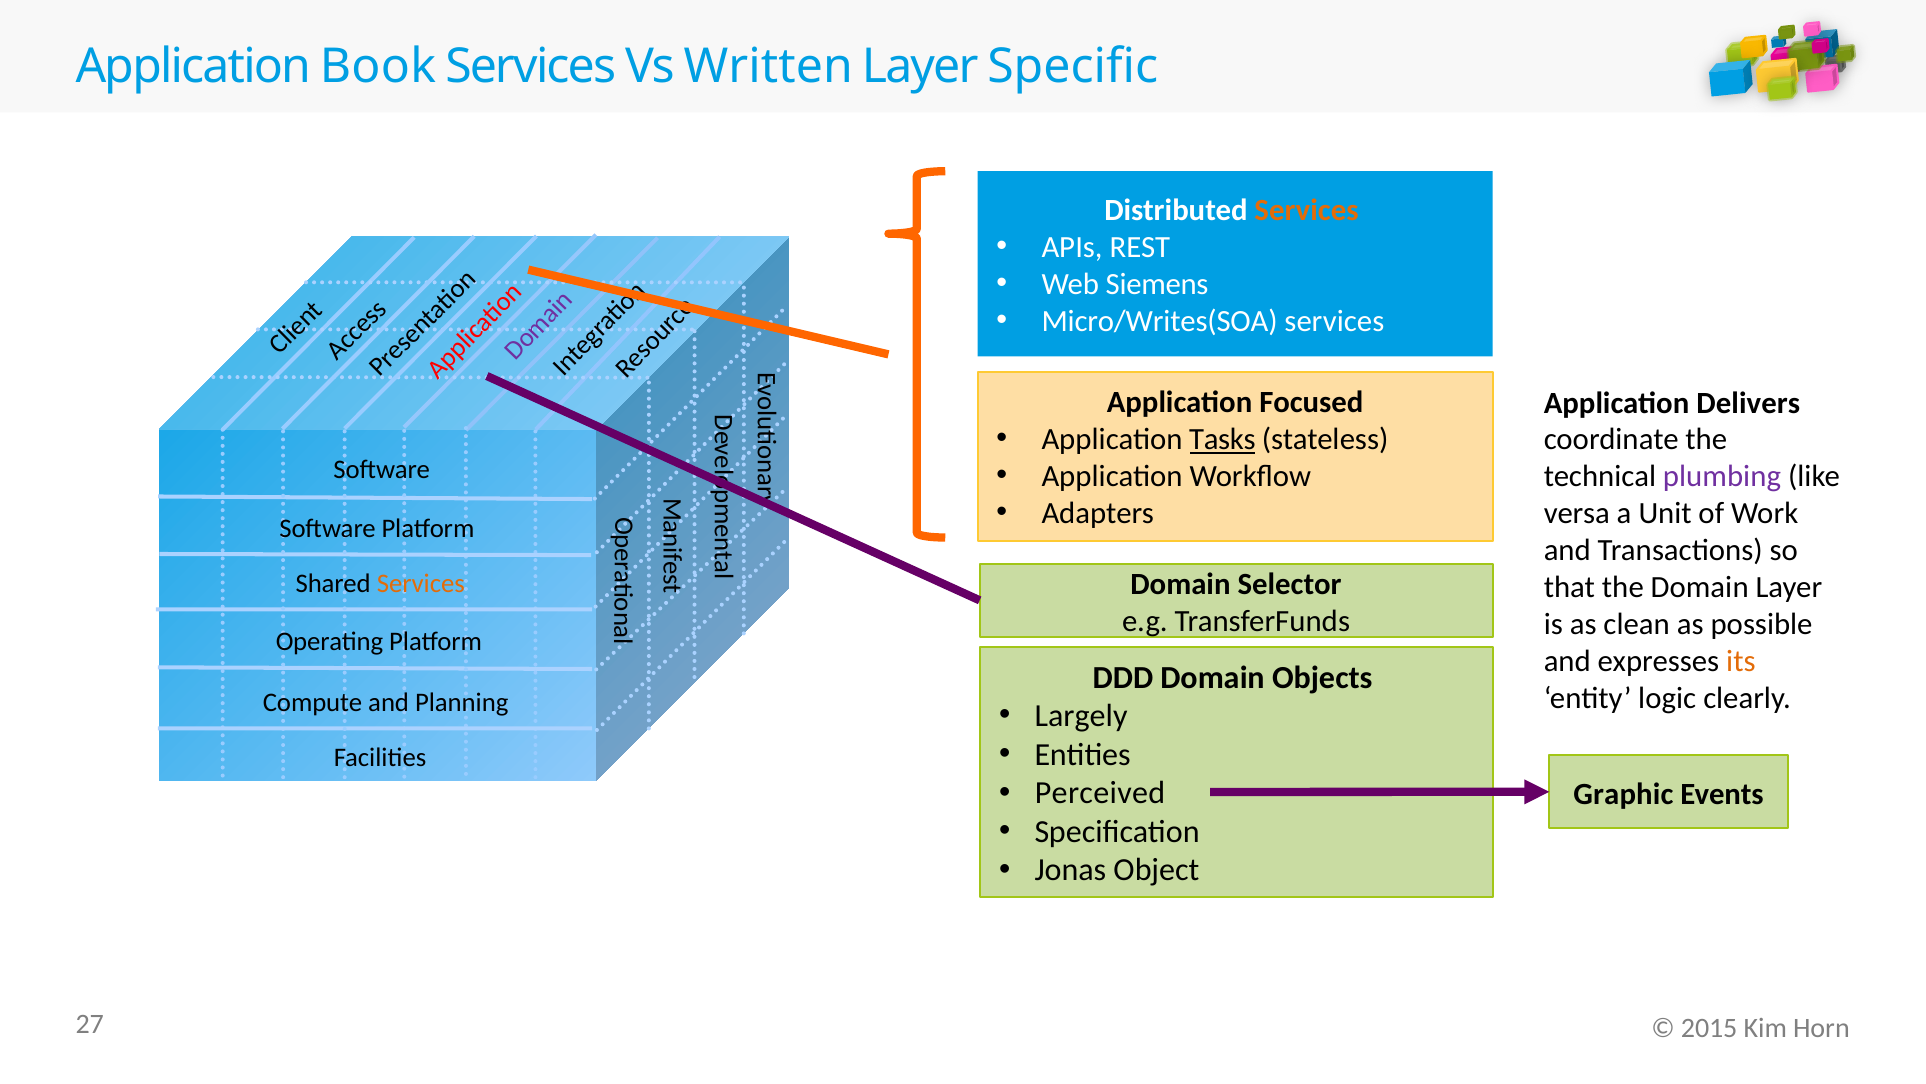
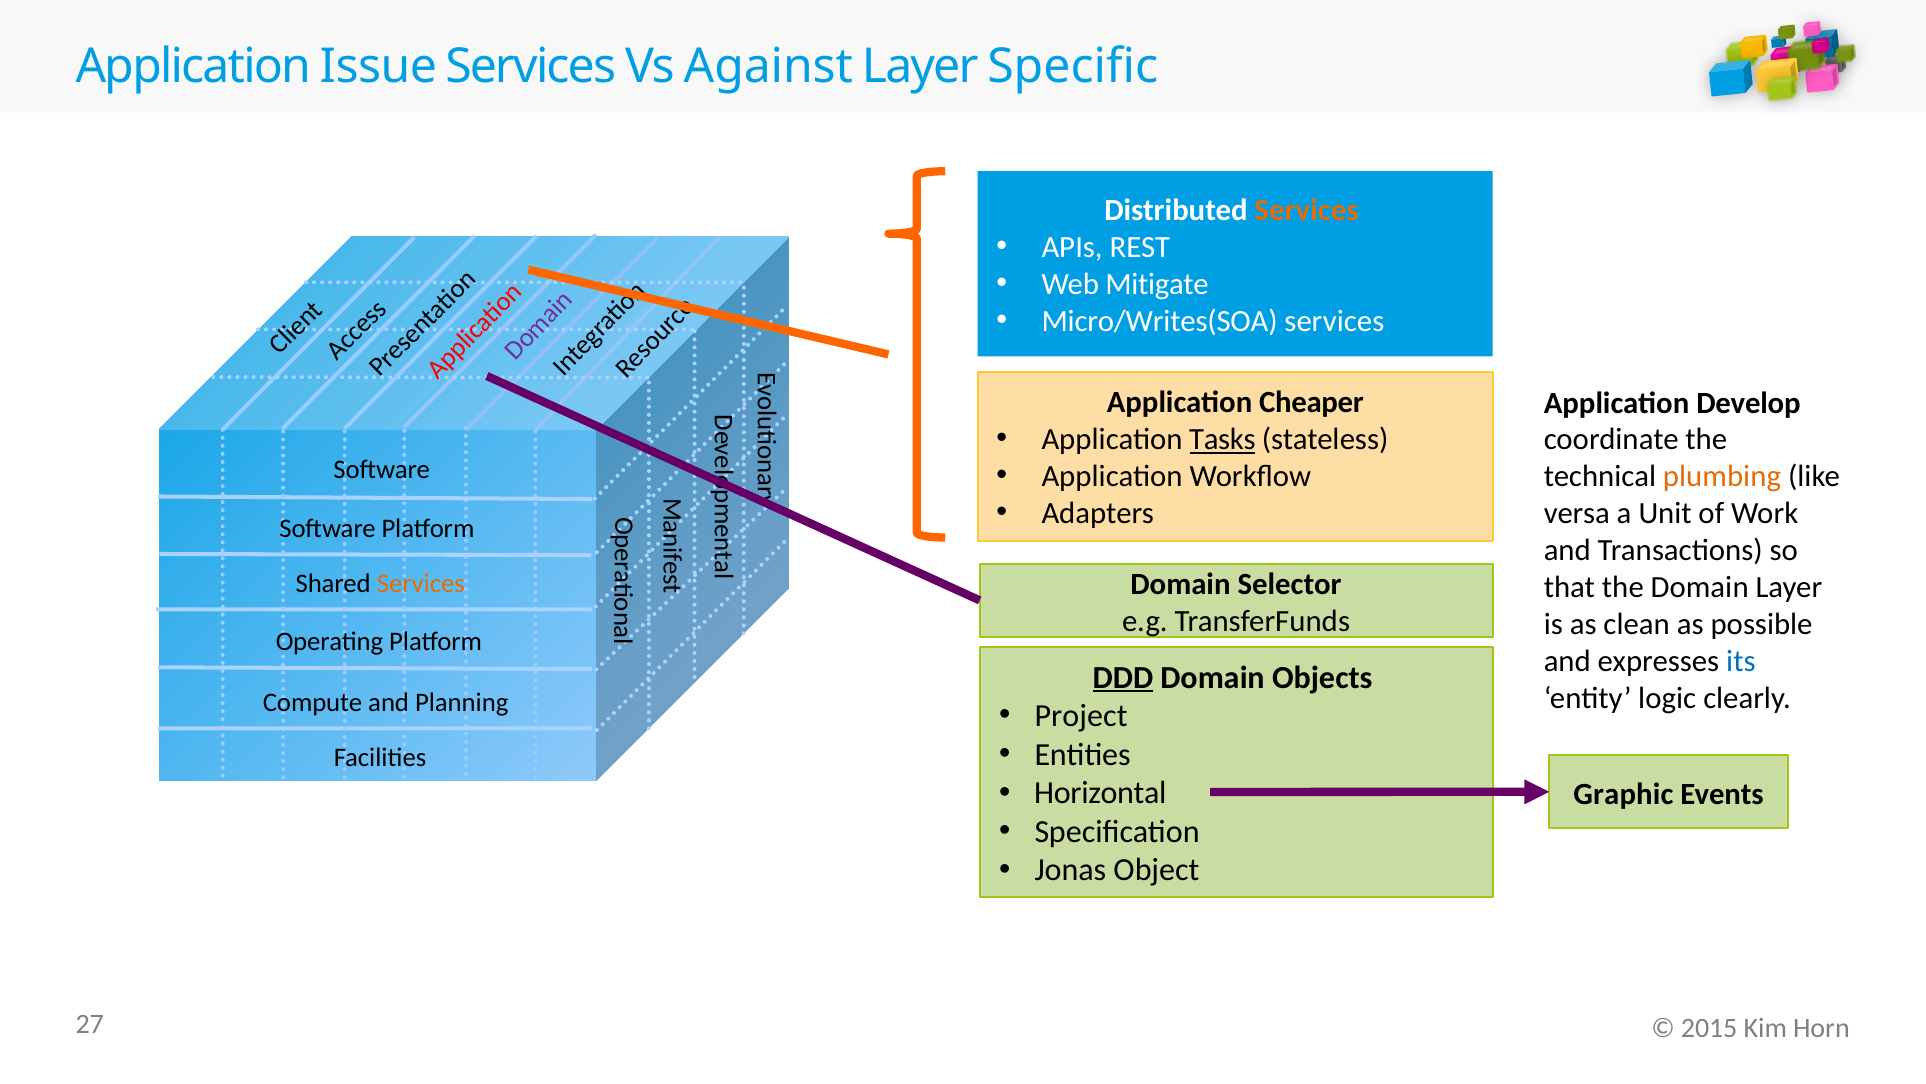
Book: Book -> Issue (378, 66)
Written: Written -> Against (768, 66)
Siemens: Siemens -> Mitigate (1157, 284)
Focused: Focused -> Cheaper (1311, 402)
Delivers: Delivers -> Develop (1748, 403)
plumbing colour: purple -> orange (1722, 476)
its colour: orange -> blue (1741, 661)
DDD underline: none -> present (1123, 677)
Largely: Largely -> Project (1081, 716)
Perceived: Perceived -> Horizontal (1100, 793)
